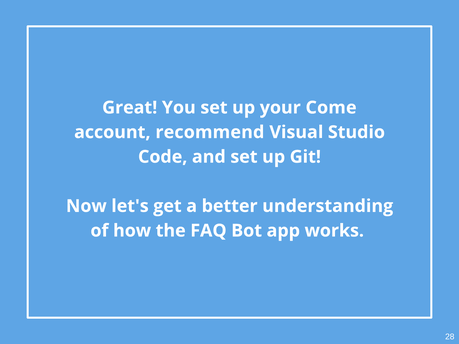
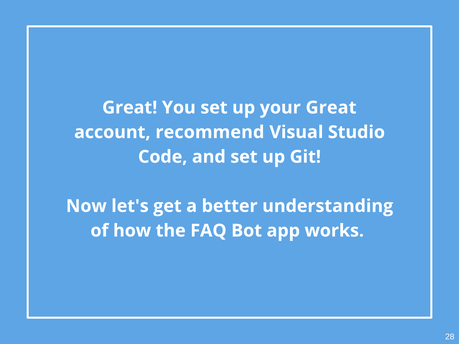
your Come: Come -> Great (331, 108)
